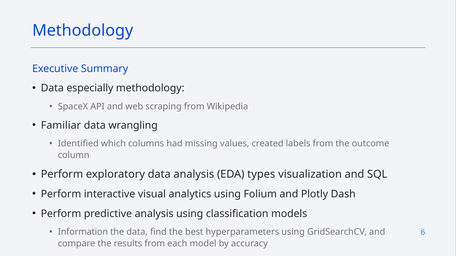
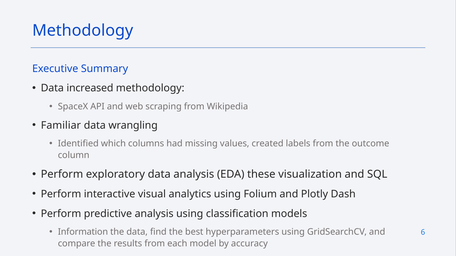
especially: especially -> increased (90, 88)
types: types -> these (261, 175)
